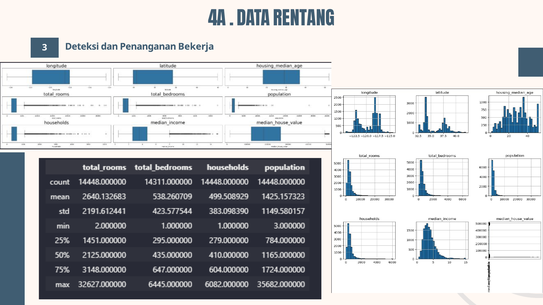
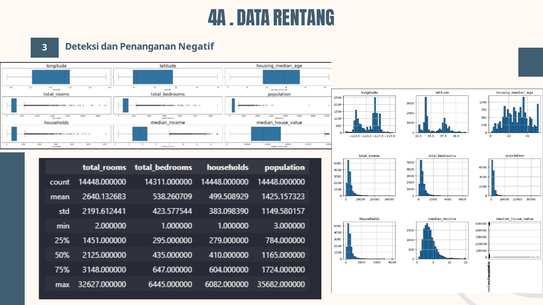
Bekerja: Bekerja -> Negatif (196, 47)
